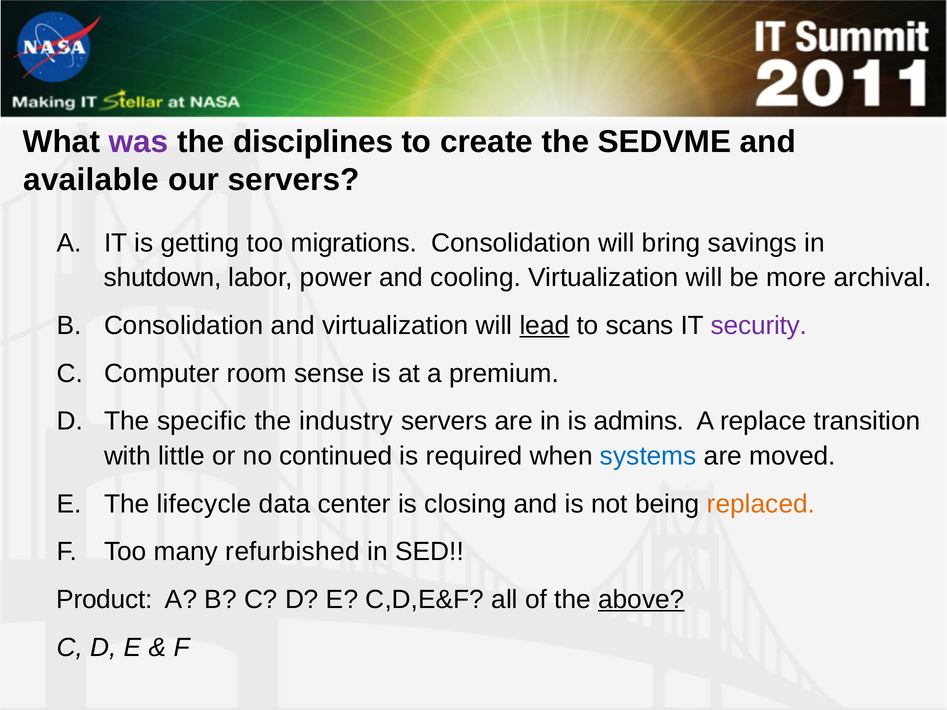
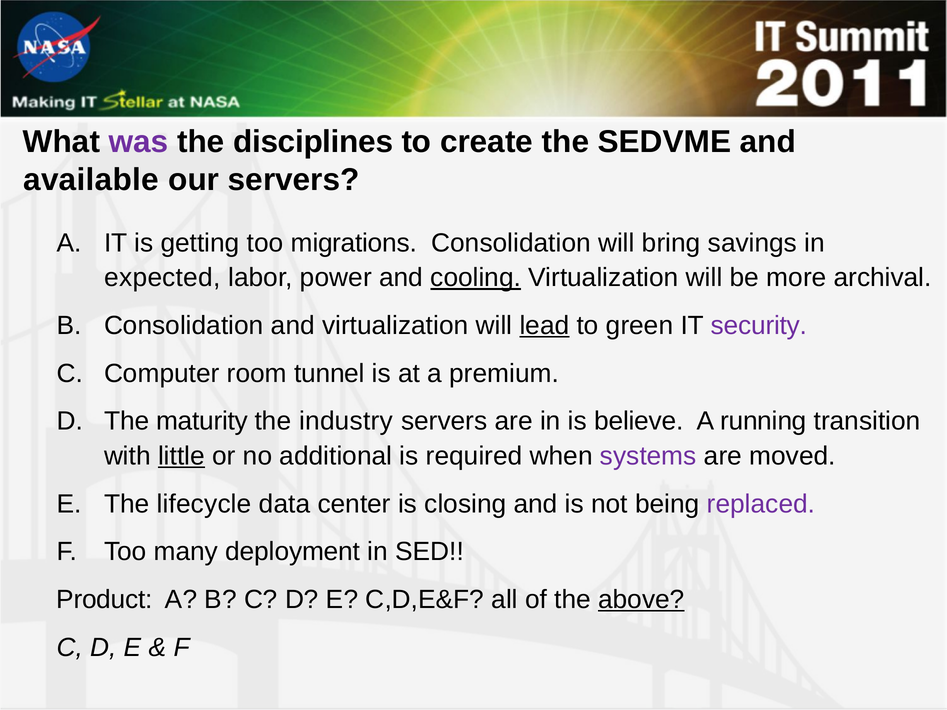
shutdown: shutdown -> expected (162, 278)
cooling underline: none -> present (476, 278)
scans: scans -> green (640, 326)
sense: sense -> tunnel (329, 374)
specific: specific -> maturity (202, 421)
admins: admins -> believe (639, 421)
replace: replace -> running (763, 421)
little underline: none -> present (182, 456)
continued: continued -> additional (336, 456)
systems colour: blue -> purple (648, 456)
replaced colour: orange -> purple (761, 504)
refurbished: refurbished -> deployment (293, 552)
